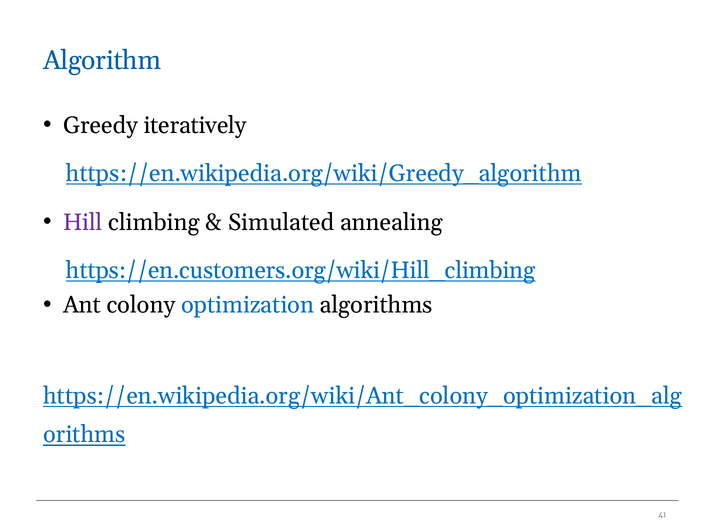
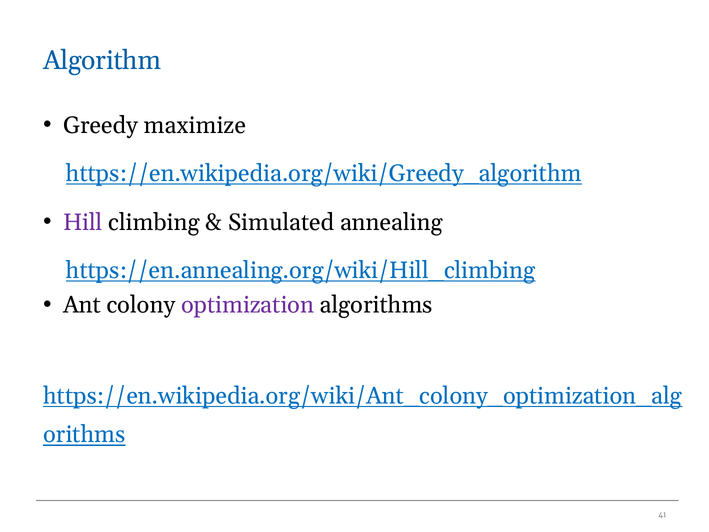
iteratively: iteratively -> maximize (195, 125)
https://en.customers.org/wiki/Hill_climbing: https://en.customers.org/wiki/Hill_climbing -> https://en.annealing.org/wiki/Hill_climbing (301, 270)
optimization colour: blue -> purple (248, 305)
